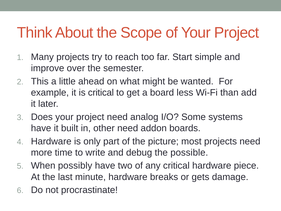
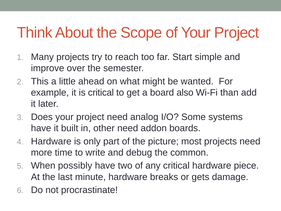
less: less -> also (185, 92)
possible: possible -> common (189, 152)
